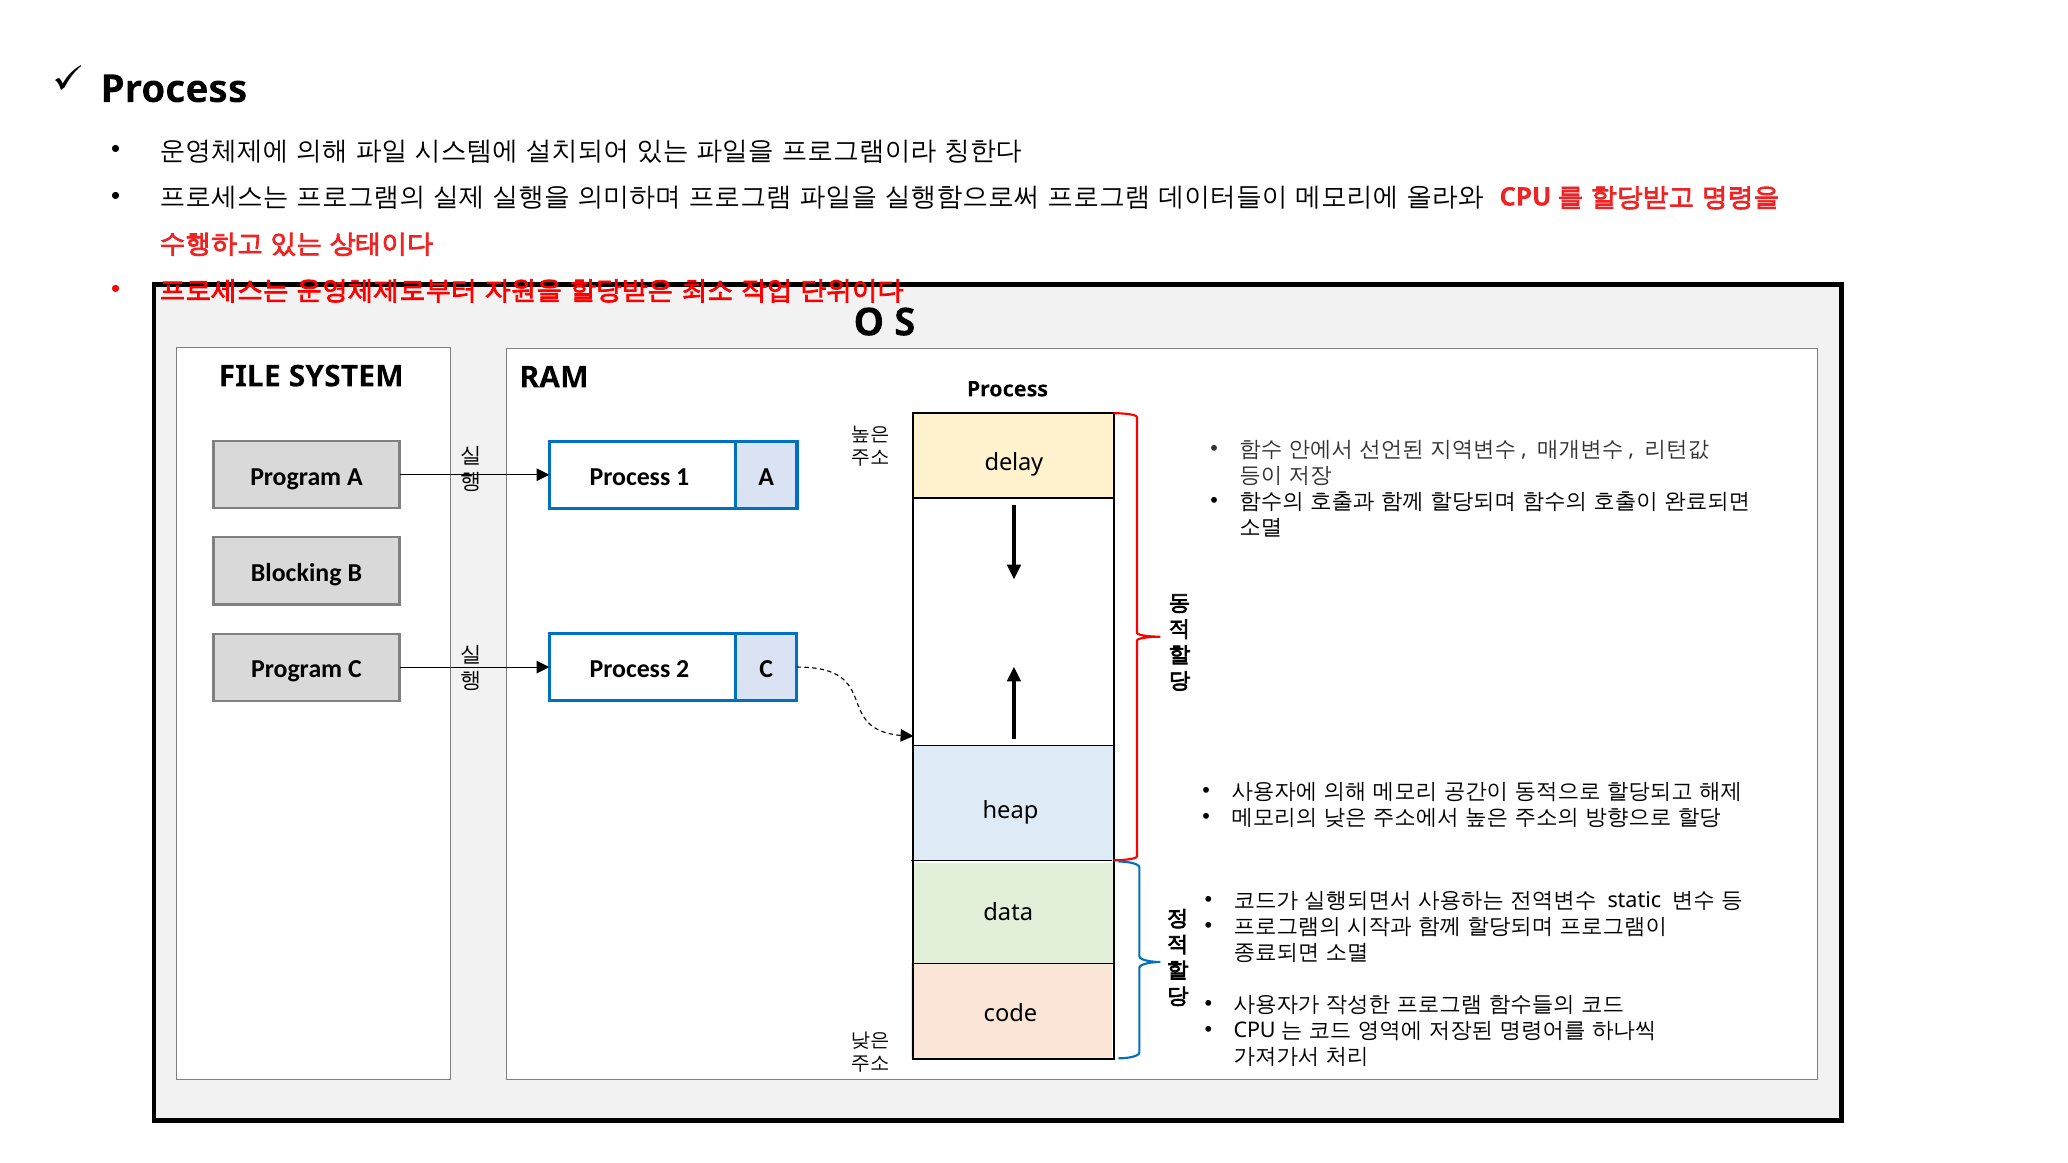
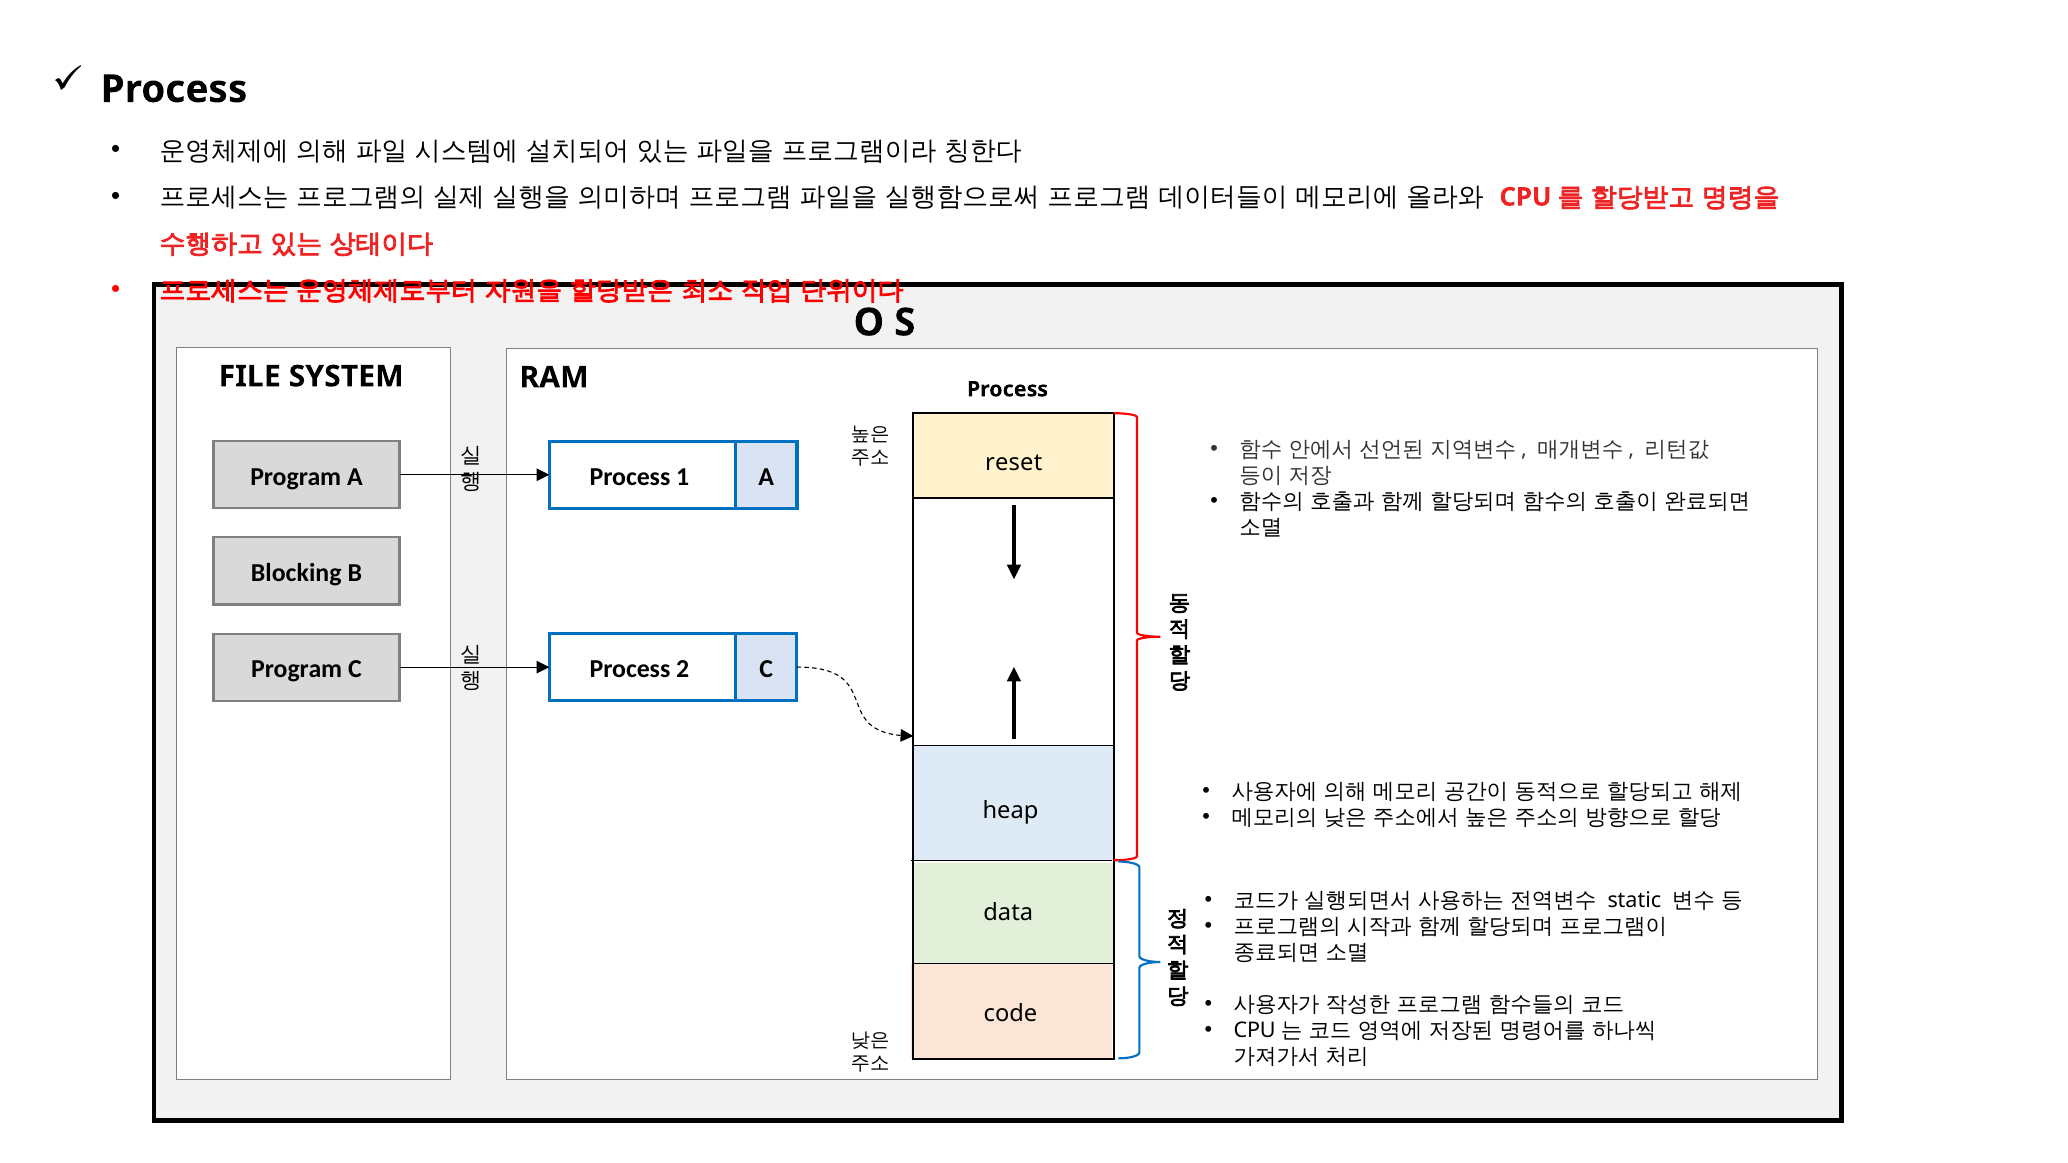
delay: delay -> reset (1014, 463)
